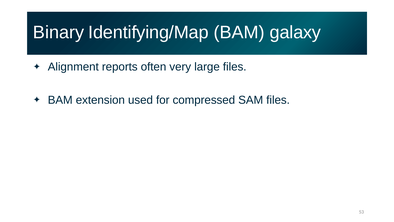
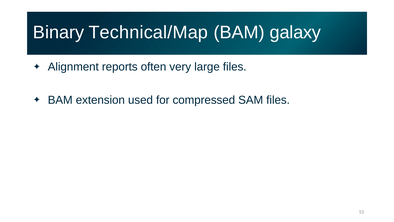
Identifying/Map: Identifying/Map -> Technical/Map (148, 32)
